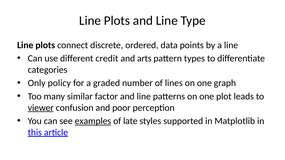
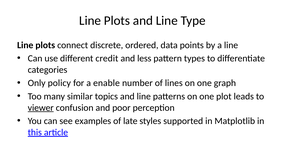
arts: arts -> less (144, 58)
graded: graded -> enable (106, 83)
factor: factor -> topics (106, 96)
examples underline: present -> none (93, 121)
